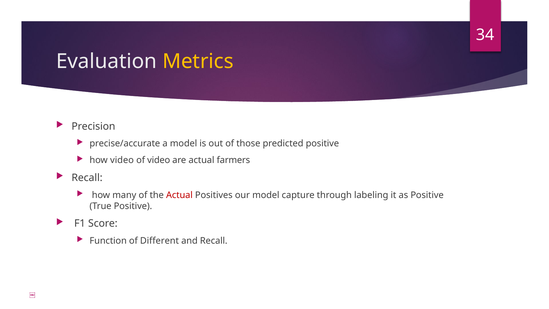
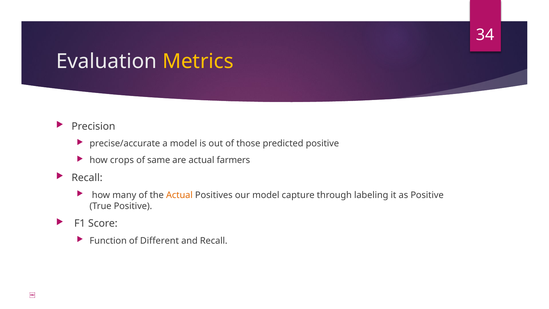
how video: video -> crops (122, 160)
of video: video -> same (159, 160)
Actual colour: red -> orange (179, 195)
